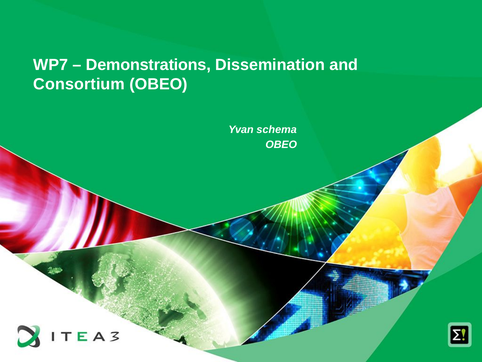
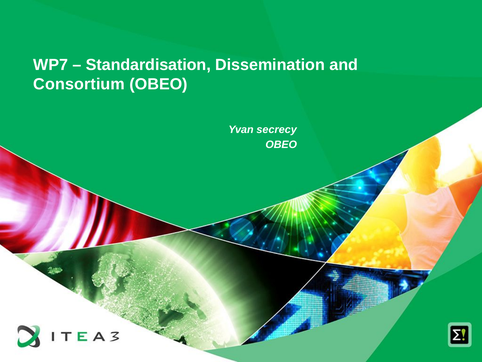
Demonstrations: Demonstrations -> Standardisation (148, 65)
schema: schema -> secrecy (277, 130)
